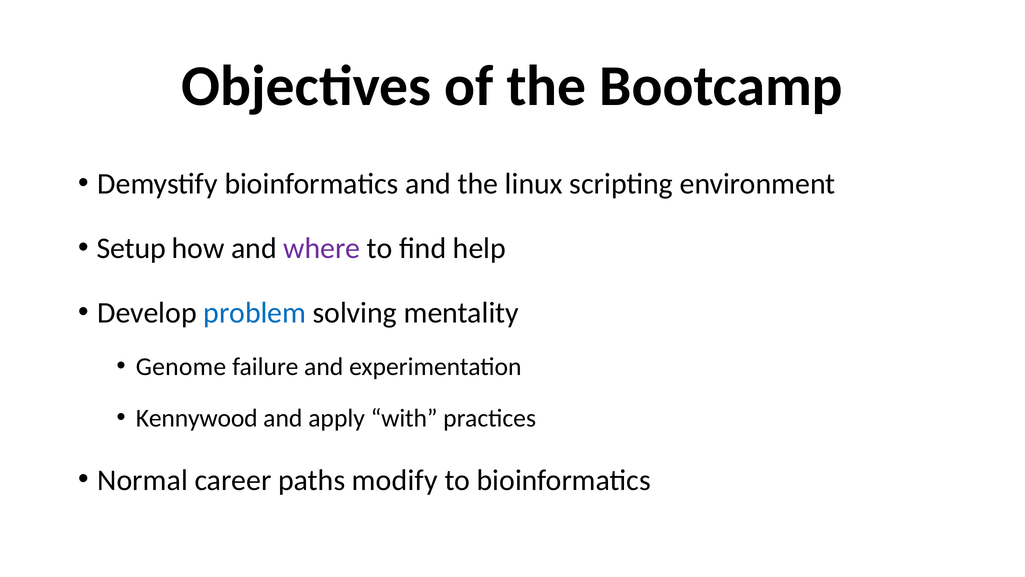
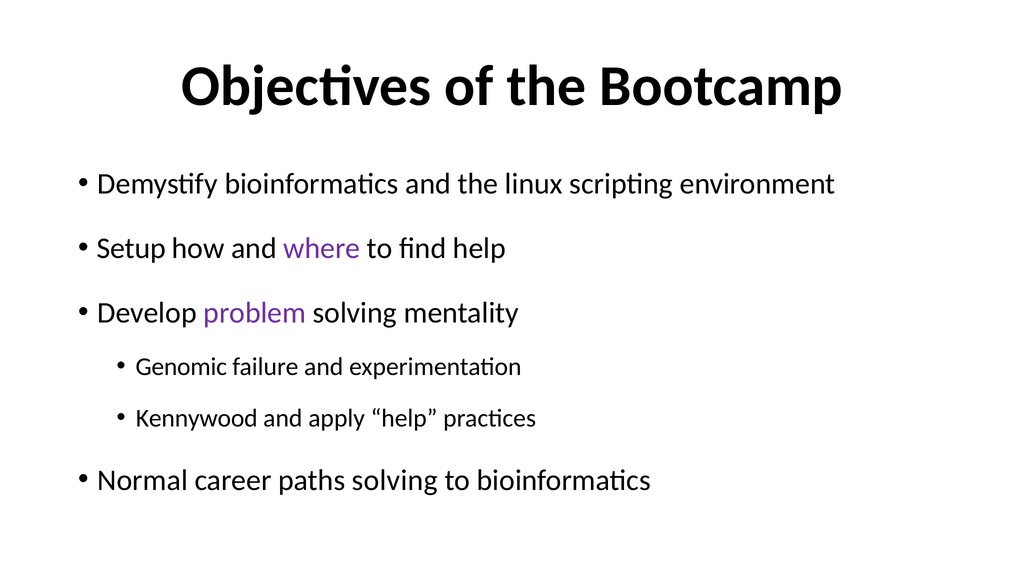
problem colour: blue -> purple (255, 313)
Genome: Genome -> Genomic (181, 366)
apply with: with -> help (404, 418)
paths modify: modify -> solving (395, 480)
